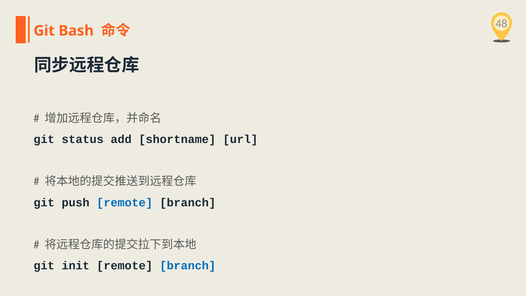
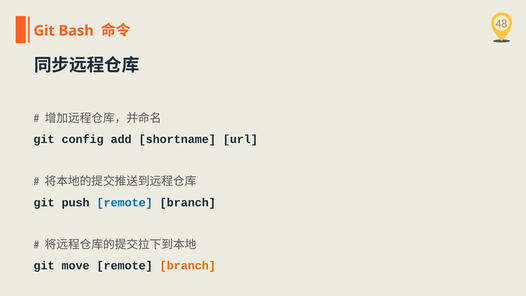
status: status -> config (83, 139)
init: init -> move (76, 266)
branch colour: blue -> orange (188, 266)
